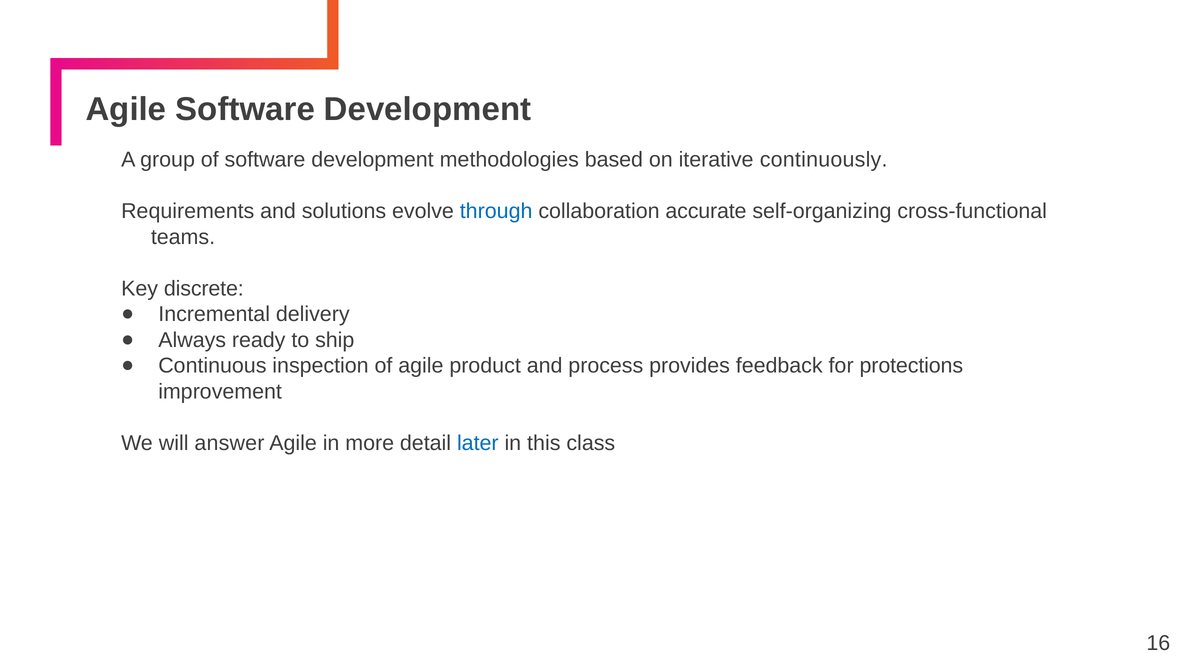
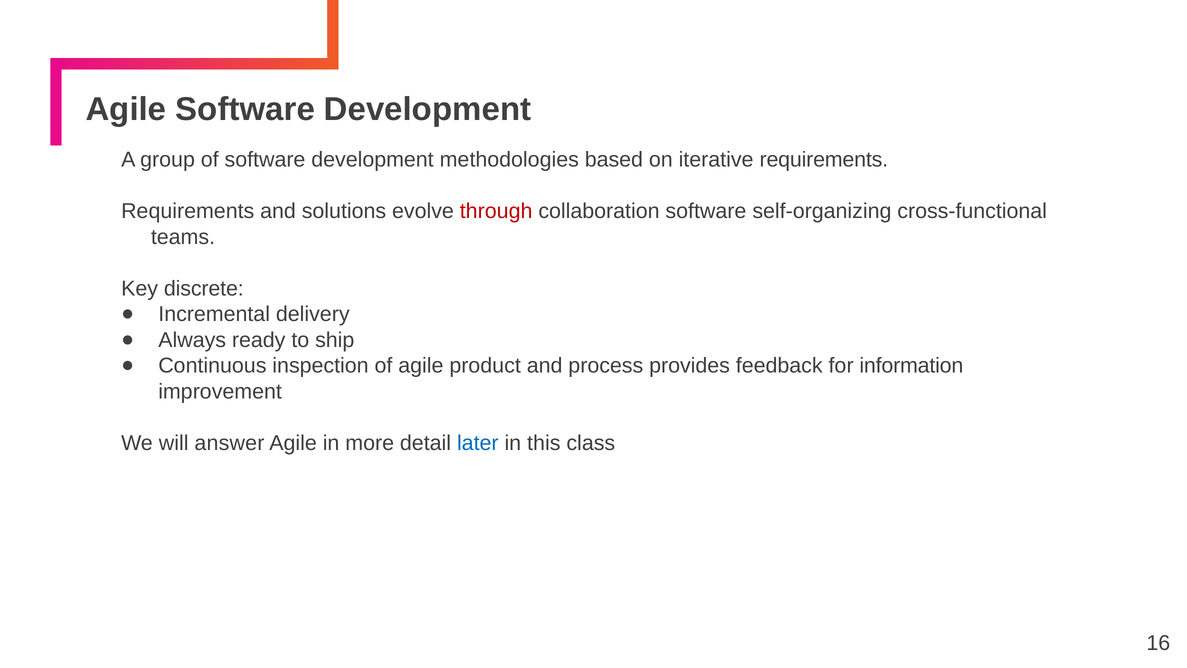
iterative continuously: continuously -> requirements (824, 160)
through colour: blue -> red (496, 211)
collaboration accurate: accurate -> software (706, 211)
protections: protections -> information (911, 366)
